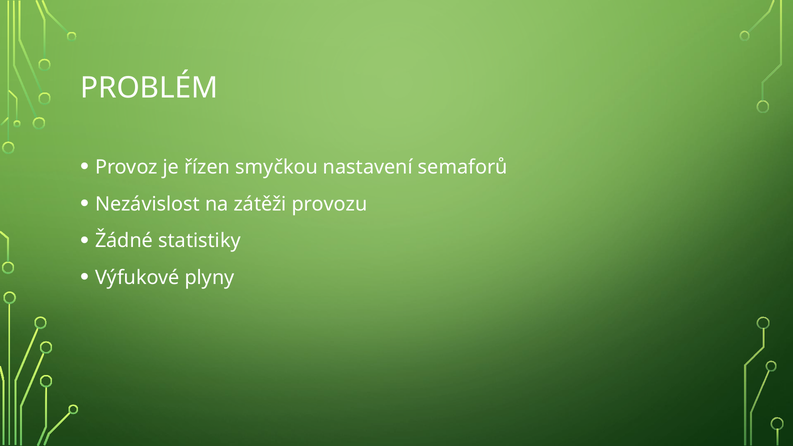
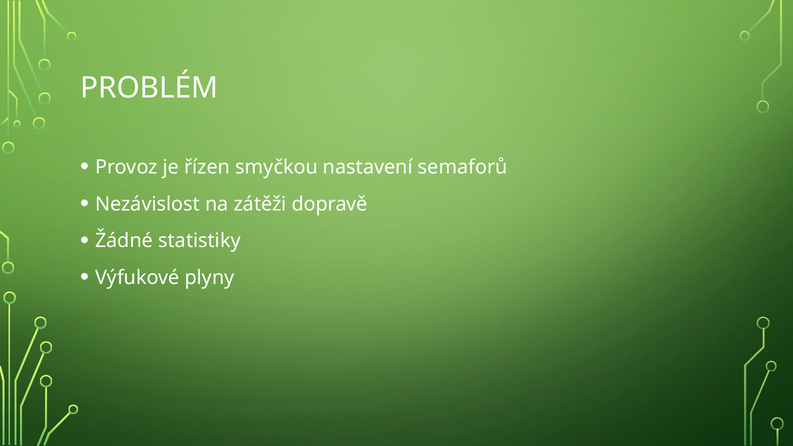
provozu: provozu -> dopravě (330, 204)
